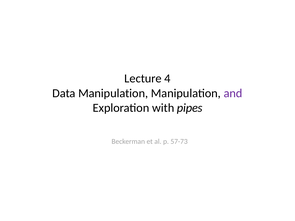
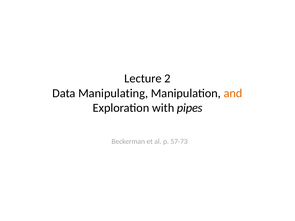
4: 4 -> 2 (167, 79)
Data Manipulation: Manipulation -> Manipulating (113, 93)
and colour: purple -> orange (233, 93)
